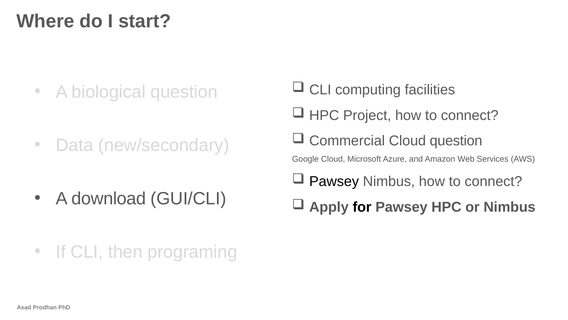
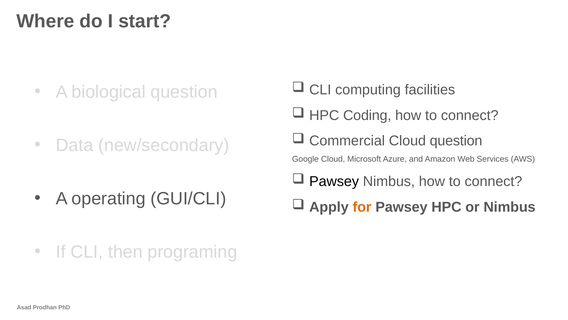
Project: Project -> Coding (367, 115)
download: download -> operating (109, 198)
for colour: black -> orange (362, 207)
